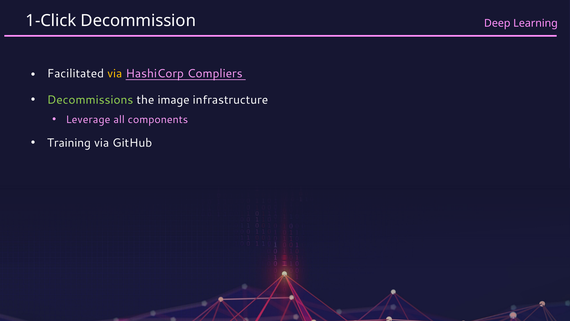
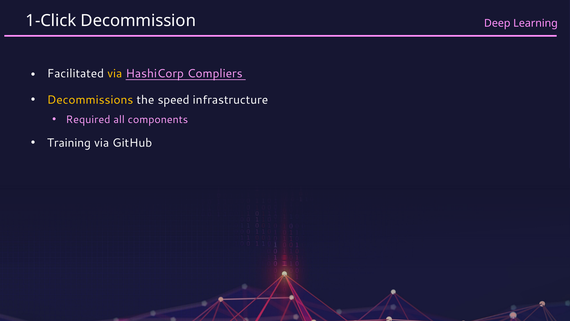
Decommissions colour: light green -> yellow (90, 100)
image: image -> speed (174, 100)
Leverage: Leverage -> Required (88, 120)
